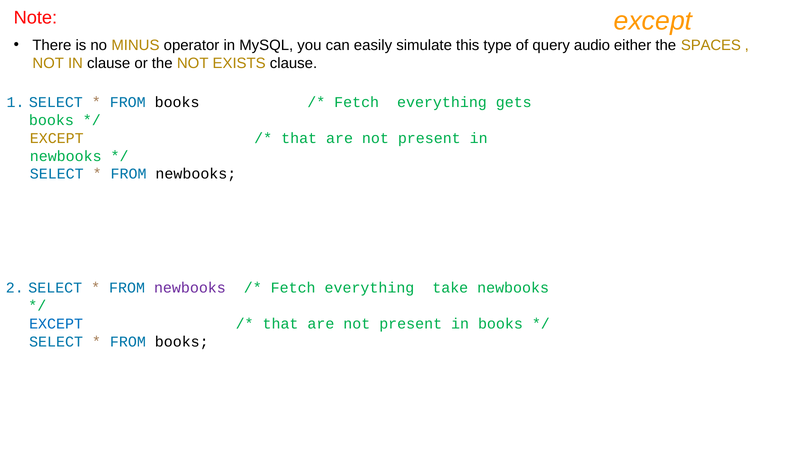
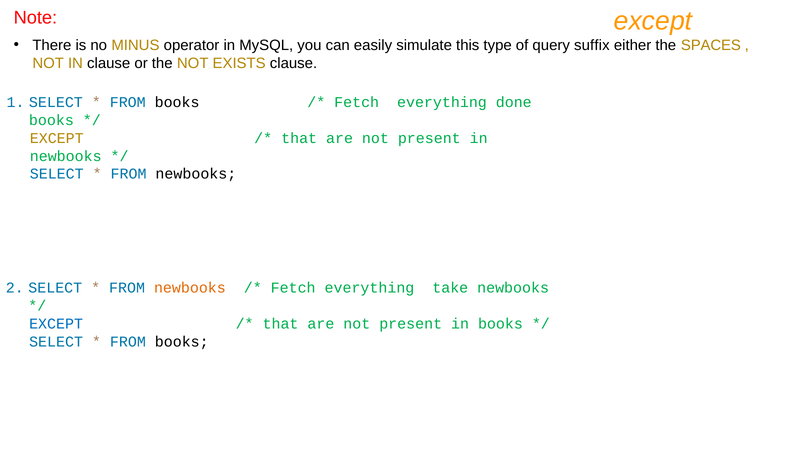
audio: audio -> suffix (592, 45)
gets: gets -> done (514, 102)
newbooks colour: purple -> orange (190, 288)
